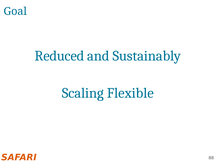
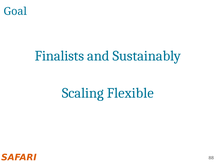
Reduced: Reduced -> Finalists (59, 56)
